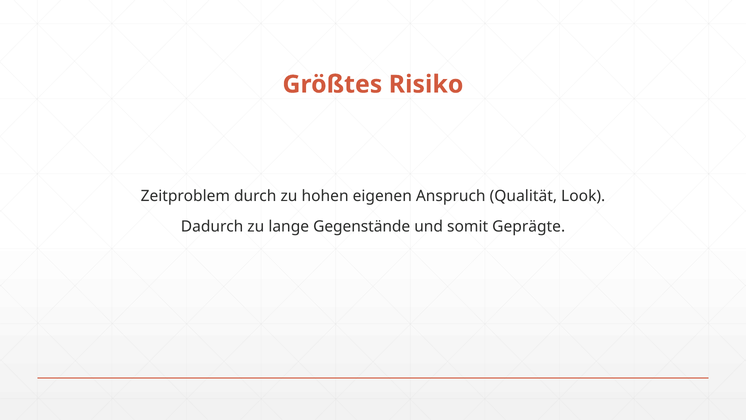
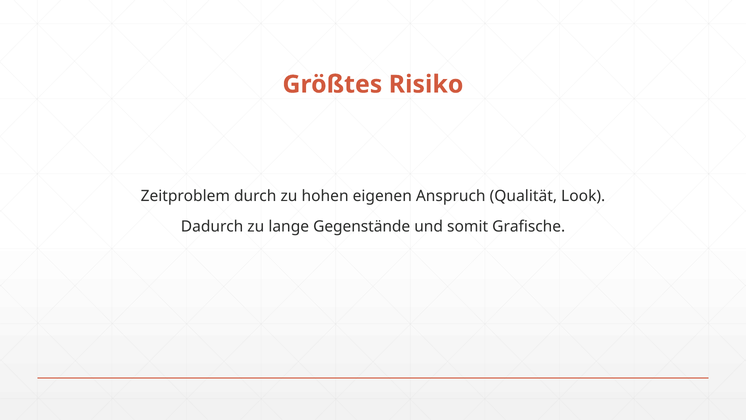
Geprägte: Geprägte -> Grafische (529, 227)
